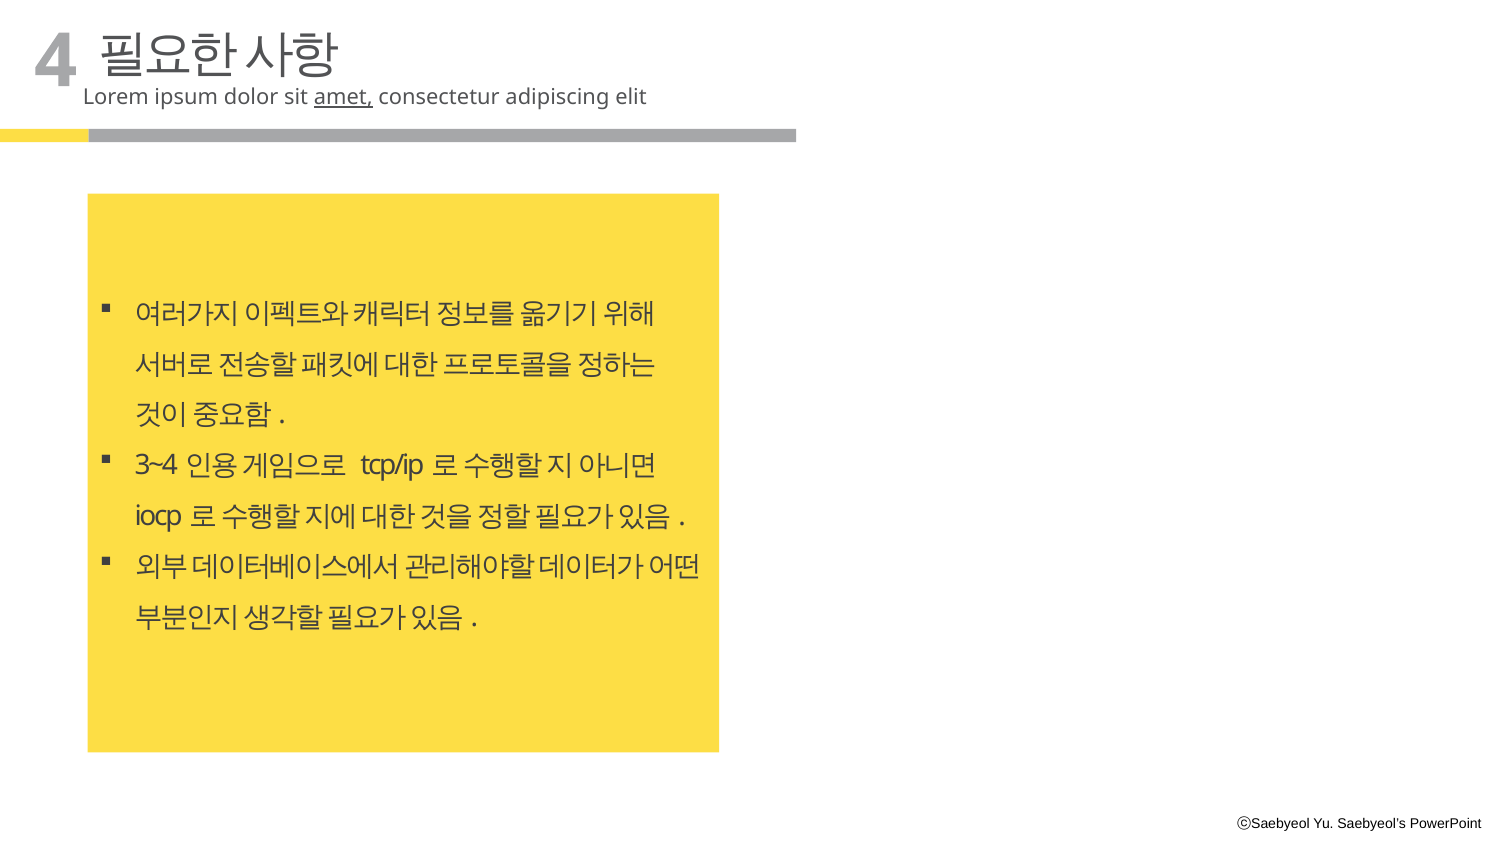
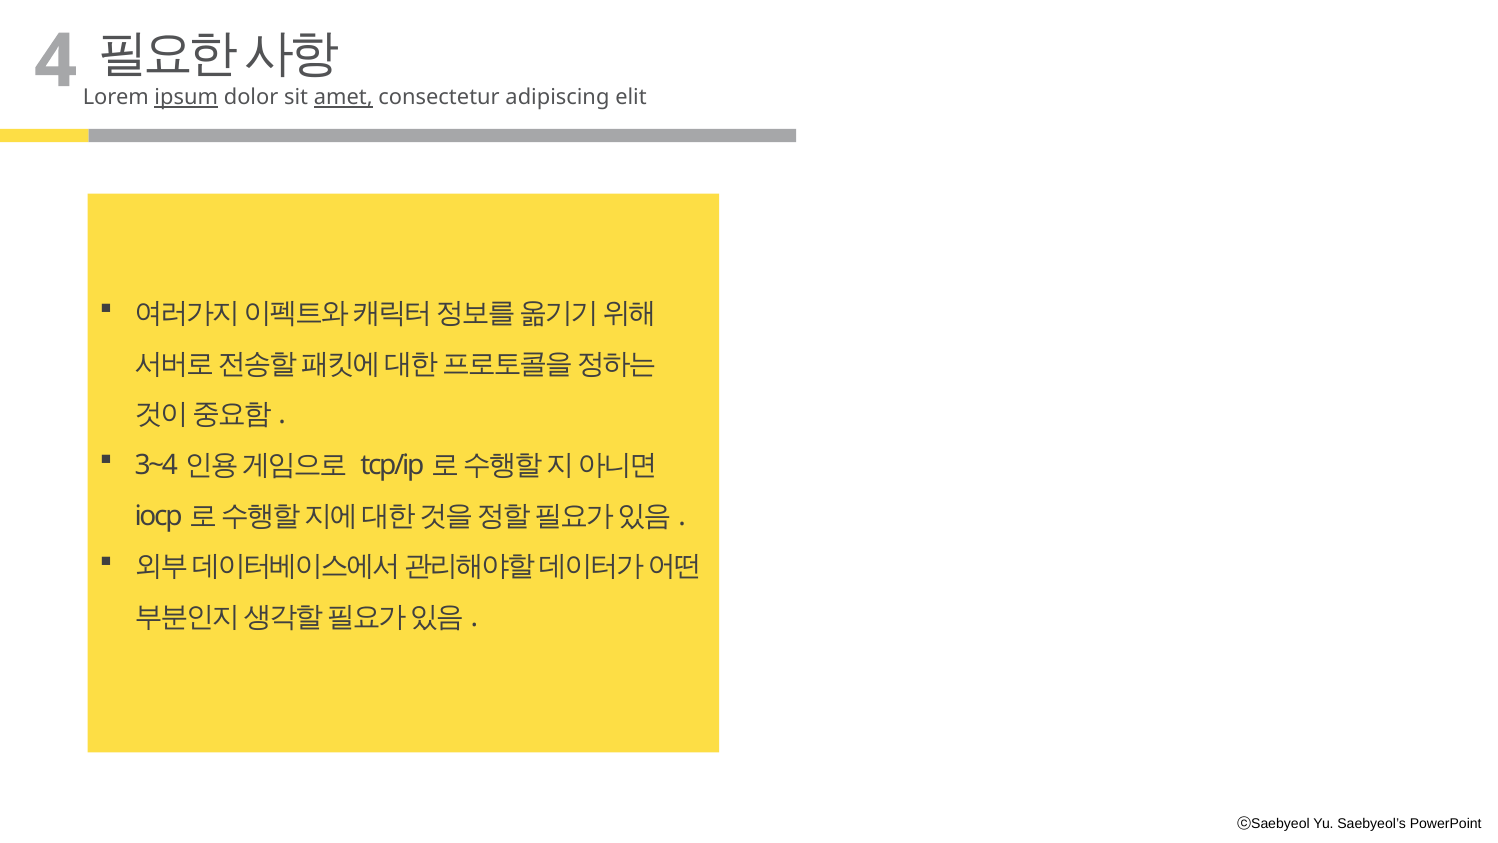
ipsum underline: none -> present (186, 97)
